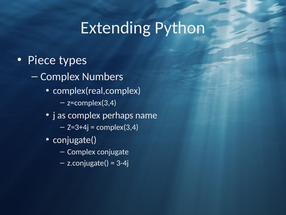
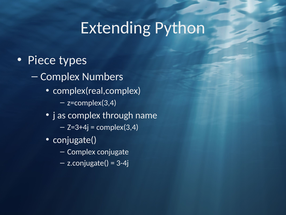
perhaps: perhaps -> through (118, 115)
